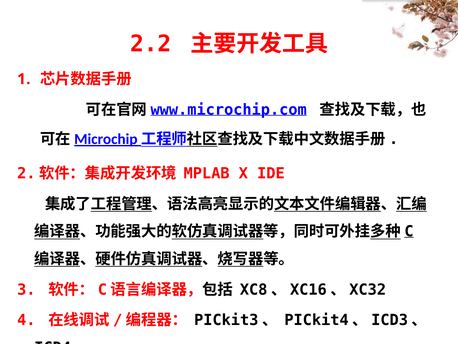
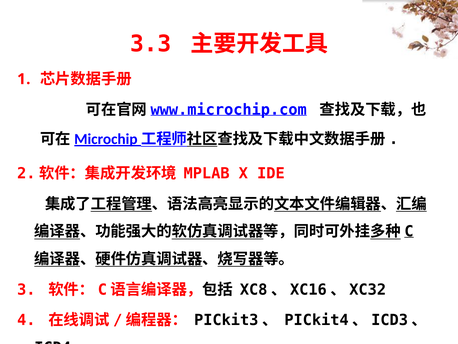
2.2: 2.2 -> 3.3 (151, 44)
